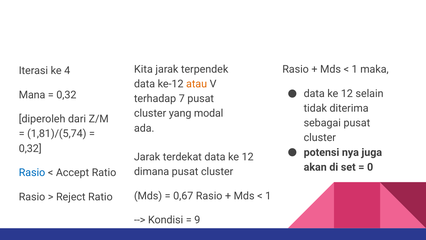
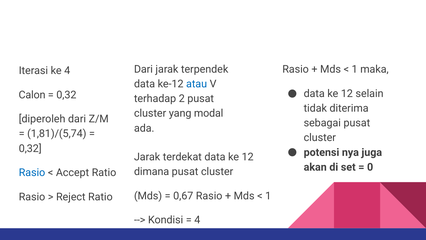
Kita: Kita -> Dari (143, 69)
atau colour: orange -> blue (197, 84)
Mana: Mana -> Calon (32, 95)
7: 7 -> 2 (182, 99)
9: 9 -> 4 (197, 220)
